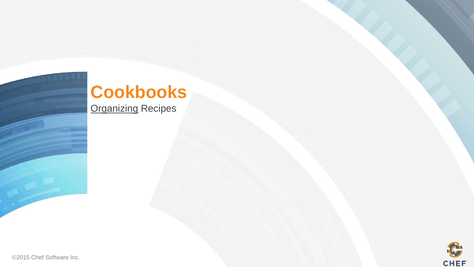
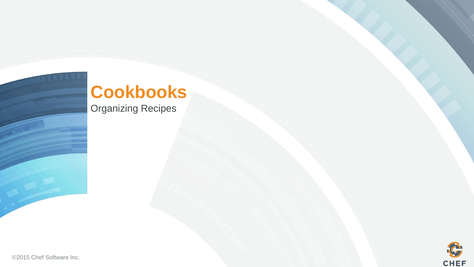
Organizing underline: present -> none (114, 109)
